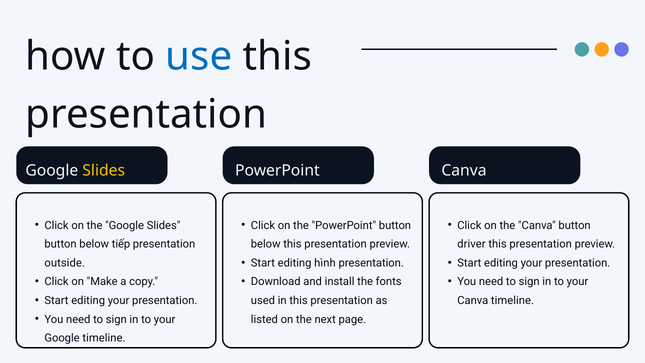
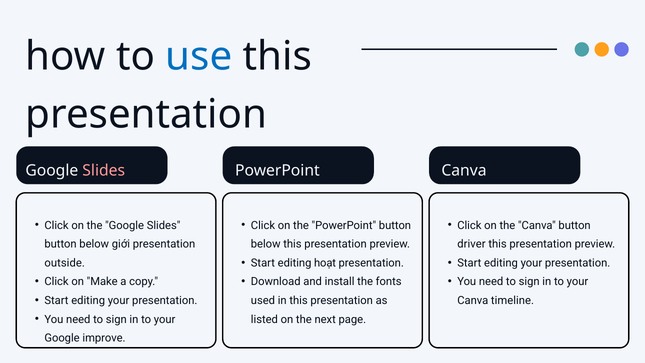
Slides colour: yellow -> pink (104, 171)
tiếp: tiếp -> giới (121, 244)
hình: hình -> hoạt (325, 263)
Google timeline: timeline -> improve (104, 338)
